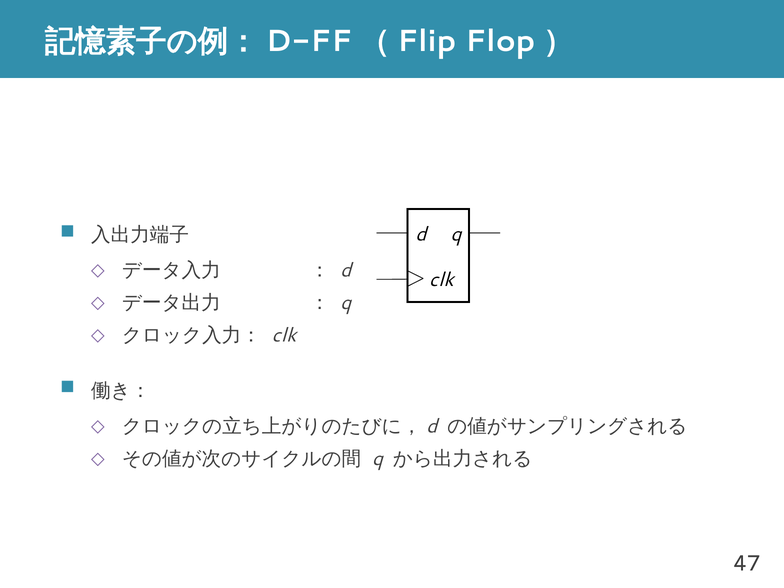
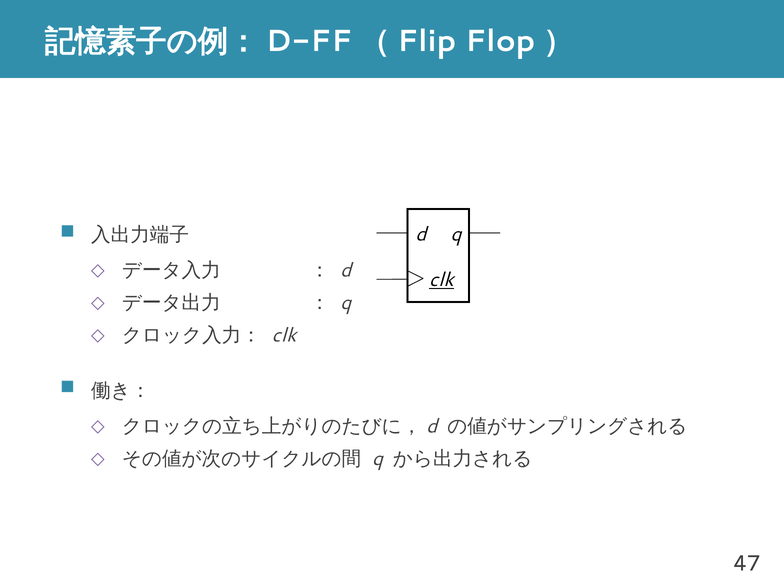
clk underline: none -> present (441, 280)
